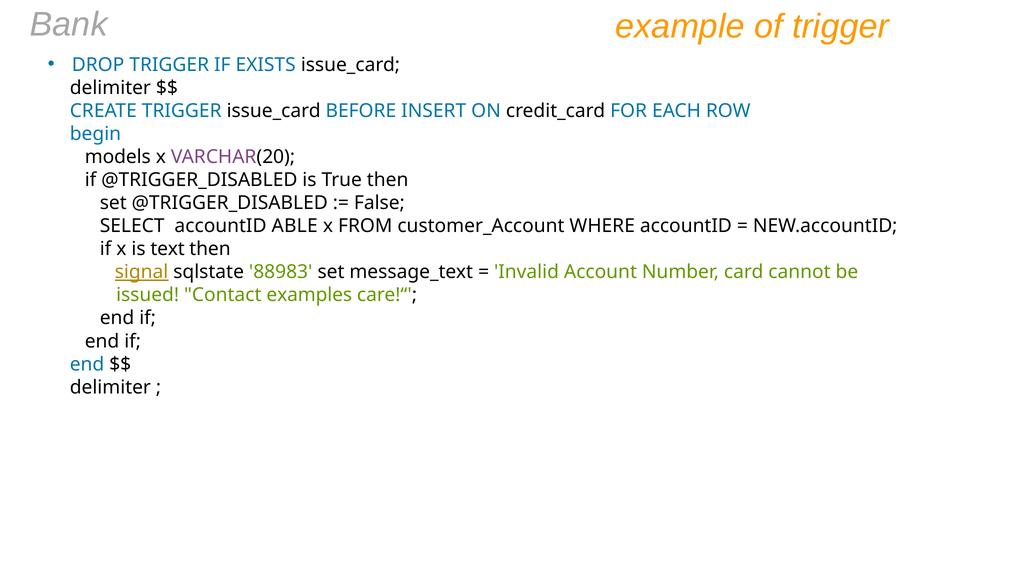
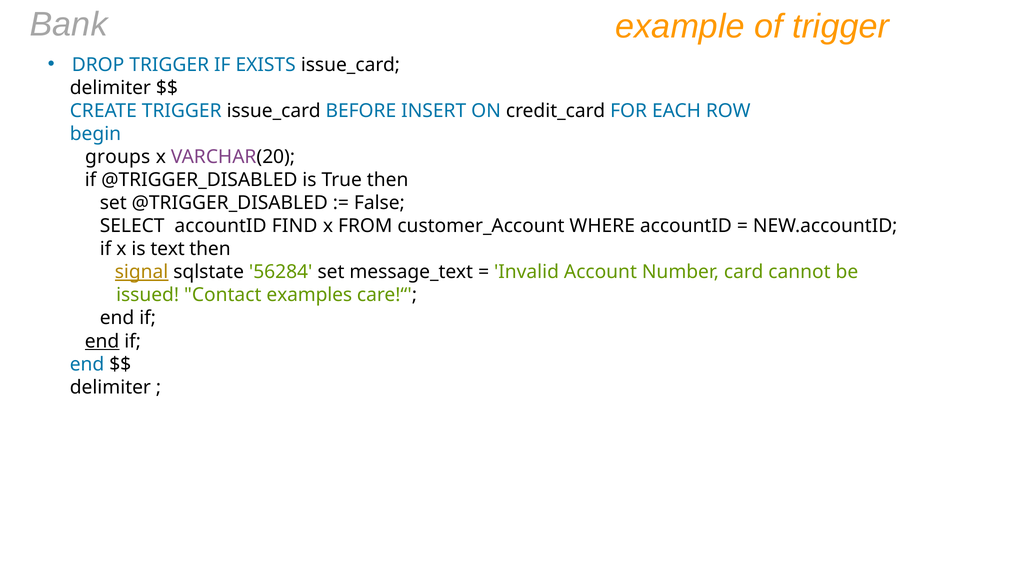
models: models -> groups (118, 157)
ABLE: ABLE -> FIND (295, 226)
88983: 88983 -> 56284 (281, 272)
end underline: none -> present (102, 341)
